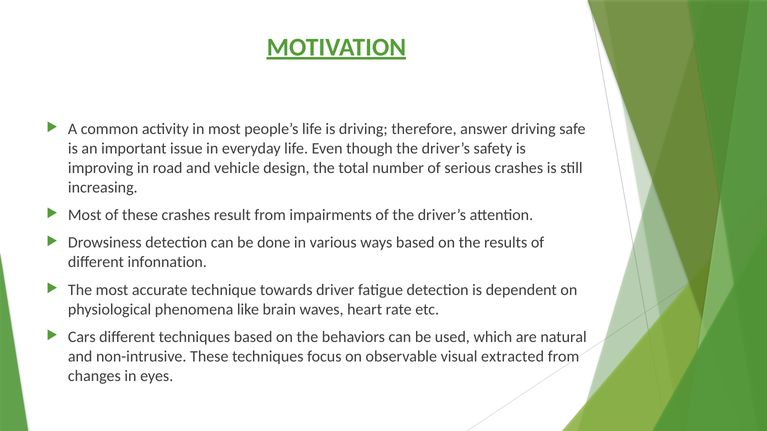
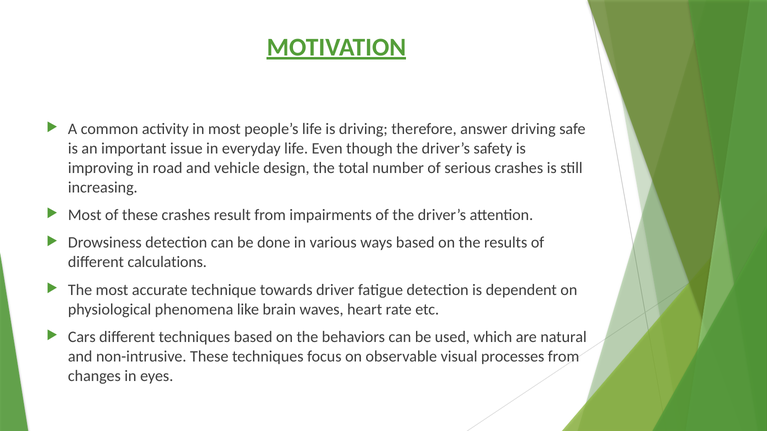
infonnation: infonnation -> calculations (167, 262)
extracted: extracted -> processes (513, 357)
